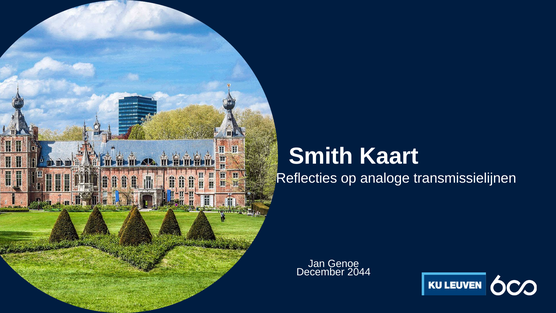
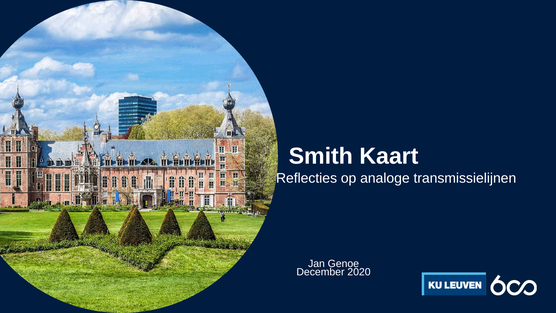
2044: 2044 -> 2020 (359, 272)
